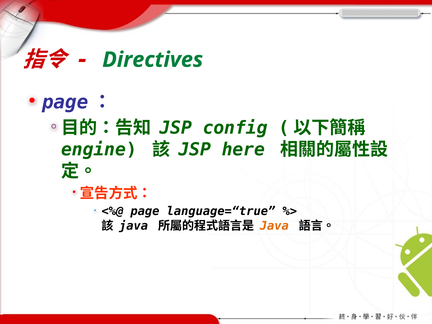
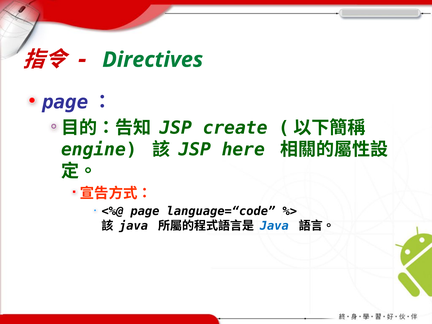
config: config -> create (235, 128)
language=“true: language=“true -> language=“code (221, 211)
Java colour: orange -> blue (274, 226)
